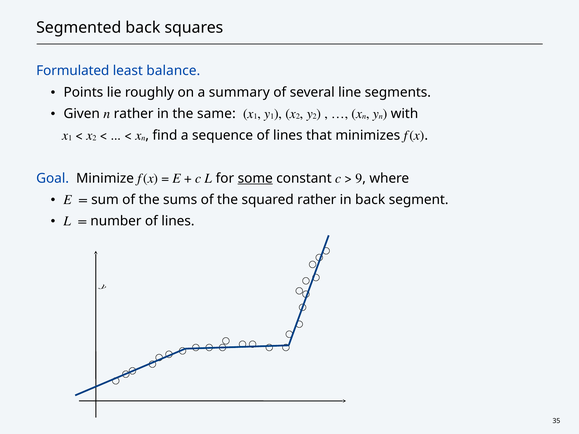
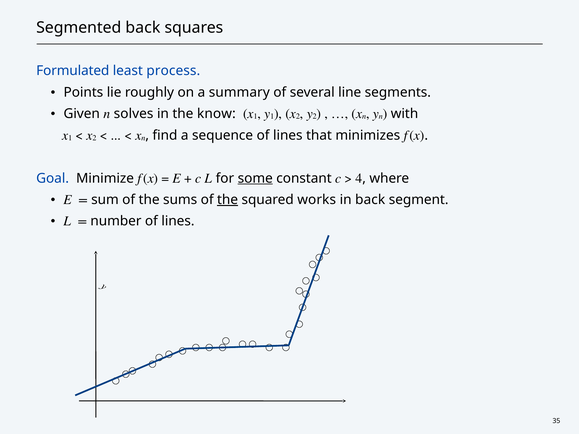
balance: balance -> process (173, 71)
n rather: rather -> solves (134, 114)
same: same -> know (216, 114)
9: 9 -> 4 (359, 178)
the underline: none -> present (228, 200)
squared rather: rather -> works (317, 200)
